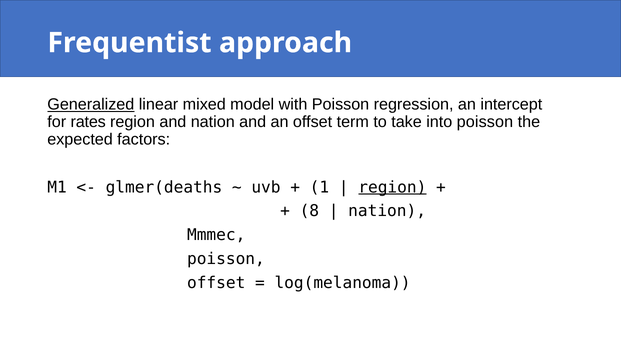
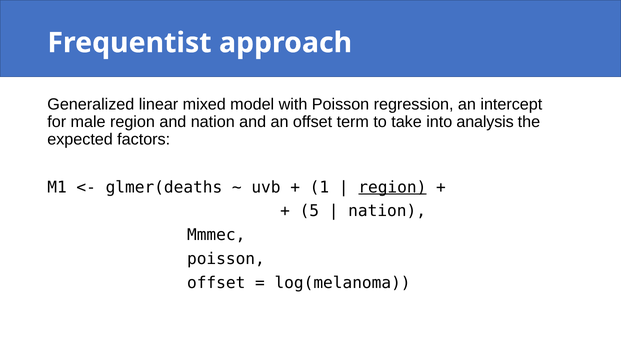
Generalized underline: present -> none (91, 105)
rates: rates -> male (88, 122)
into poisson: poisson -> analysis (485, 122)
8: 8 -> 5 (309, 211)
